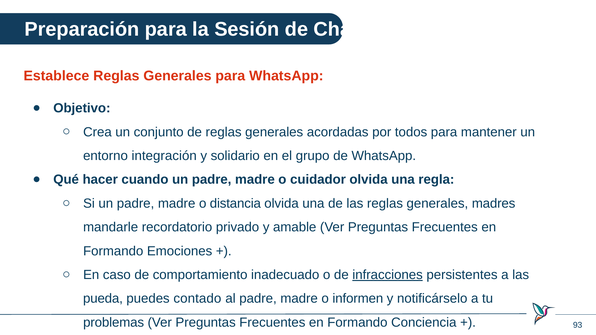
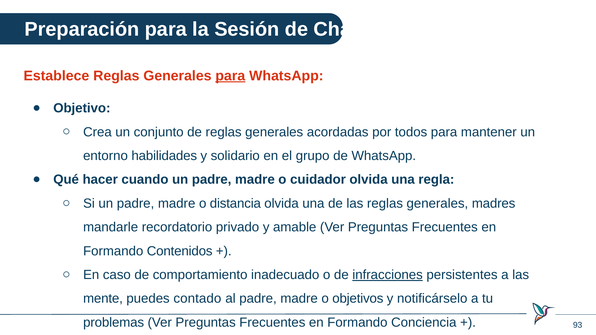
para underline: none -> present (230, 76)
integración: integración -> habilidades (164, 156)
Emociones: Emociones -> Contenidos (180, 251)
pueda: pueda -> mente (103, 299)
informen: informen -> objetivos (358, 299)
